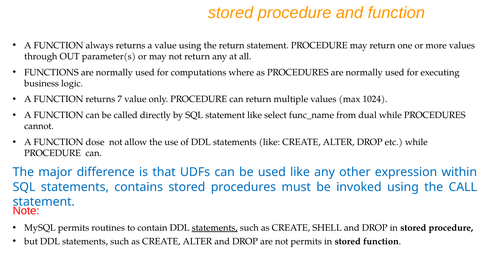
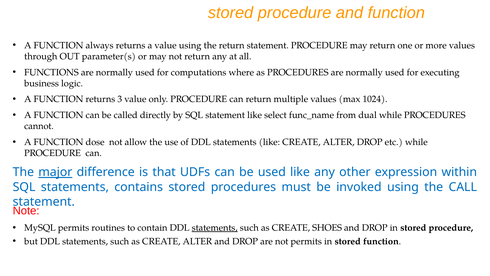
7: 7 -> 3 (120, 99)
major underline: none -> present (55, 172)
SHELL: SHELL -> SHOES (327, 228)
